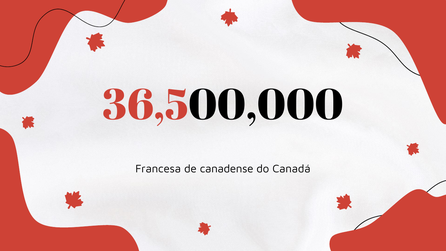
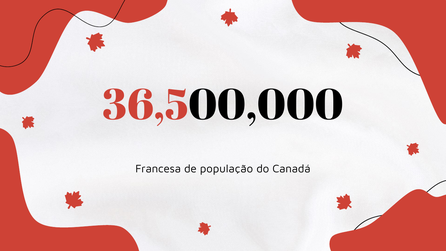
canadense: canadense -> população (227, 169)
